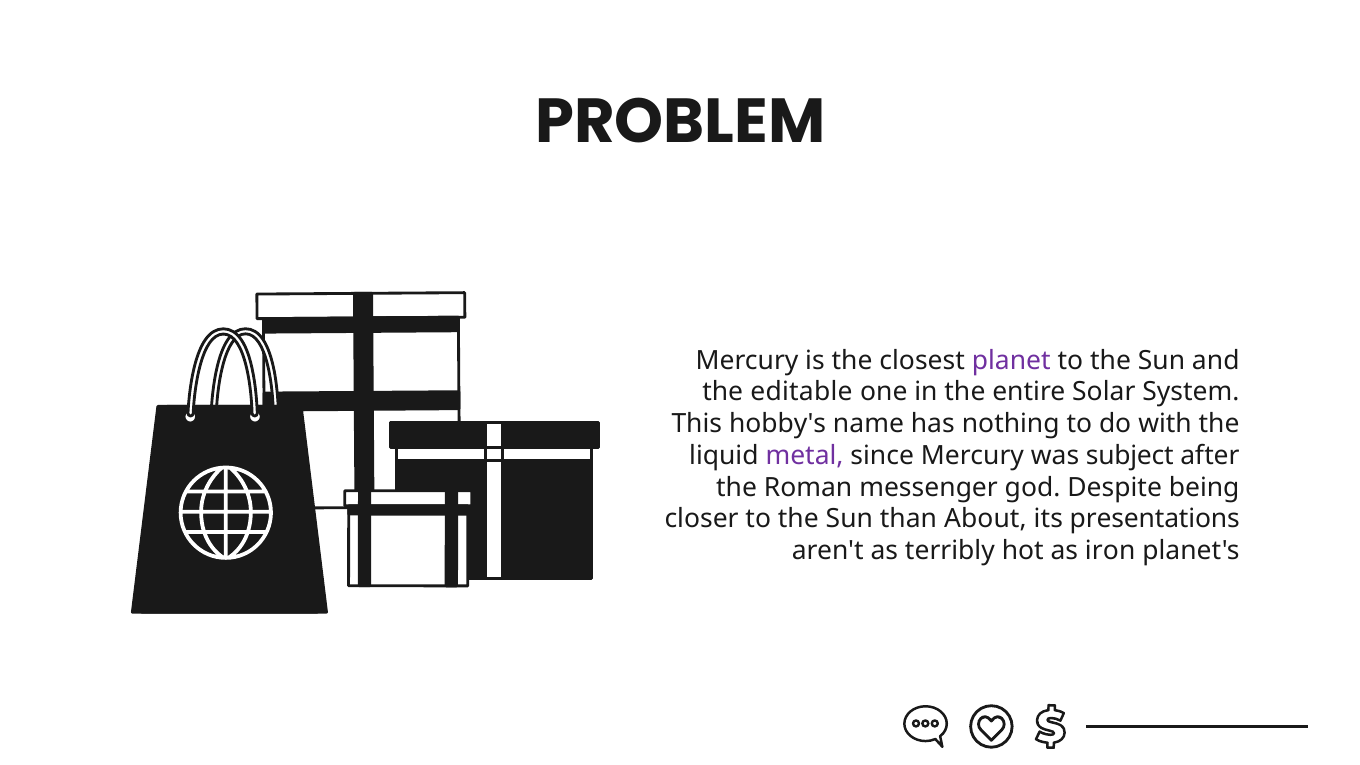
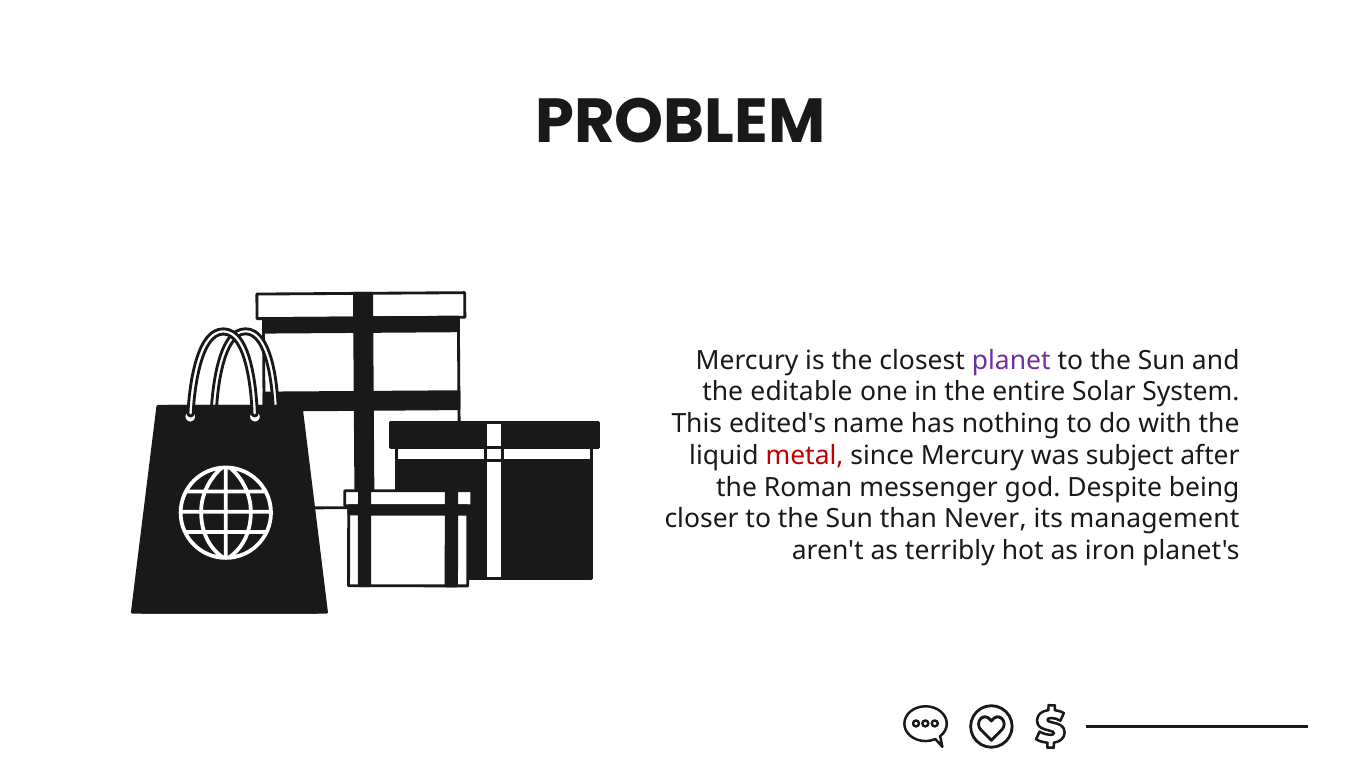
hobby's: hobby's -> edited's (778, 424)
metal colour: purple -> red (805, 456)
About: About -> Never (985, 519)
presentations: presentations -> management (1155, 519)
